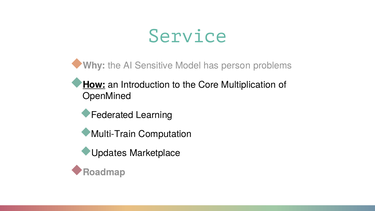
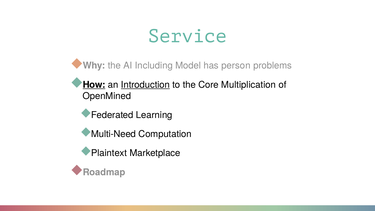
Sensitive: Sensitive -> Including (154, 66)
Introduction underline: none -> present (145, 85)
Multi-Train: Multi-Train -> Multi-Need (114, 134)
Updates: Updates -> Plaintext (109, 153)
